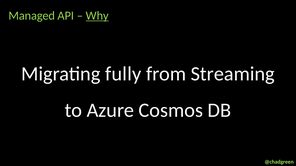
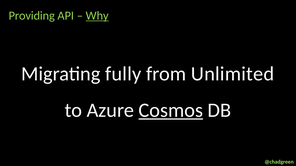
Managed: Managed -> Providing (32, 16)
Streaming: Streaming -> Unlimited (233, 74)
Cosmos underline: none -> present (171, 111)
